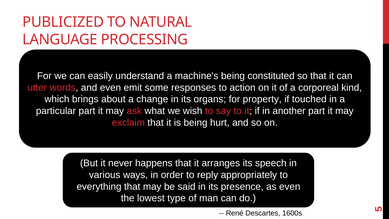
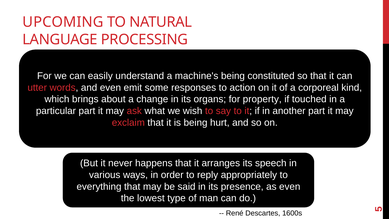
PUBLICIZED: PUBLICIZED -> UPCOMING (63, 22)
